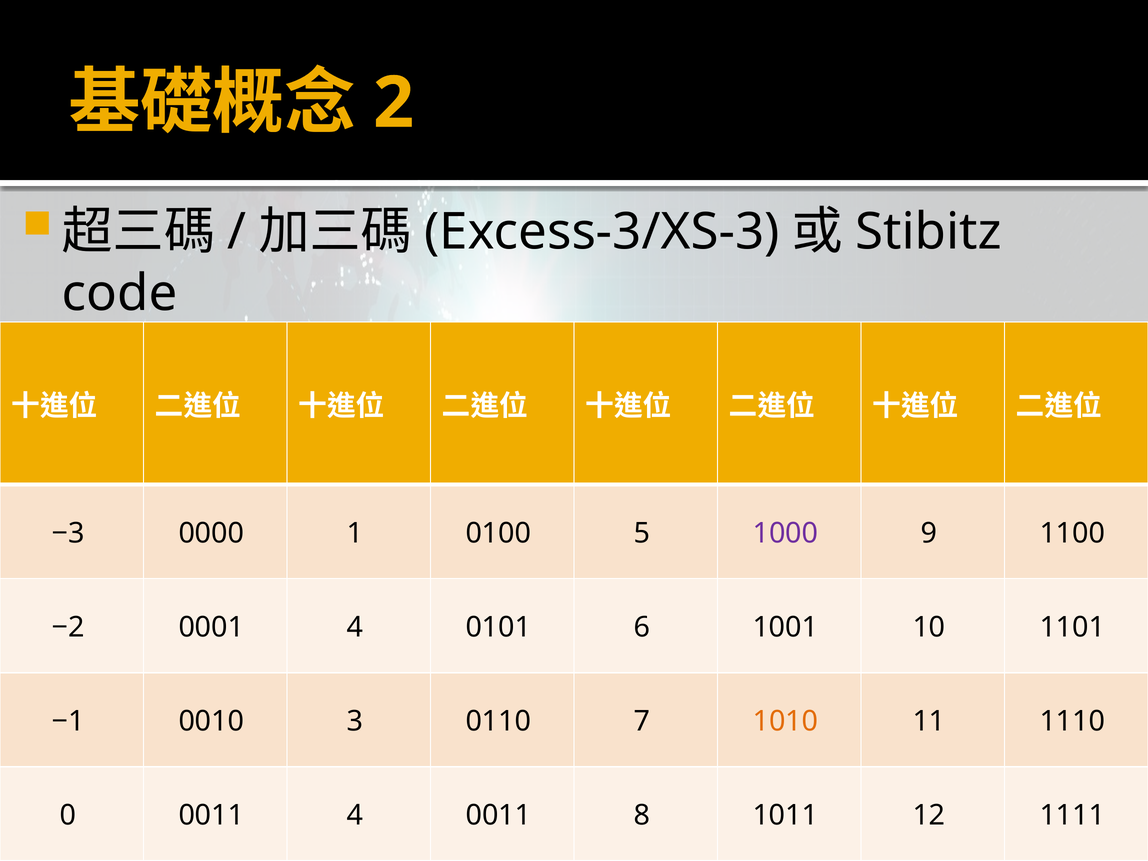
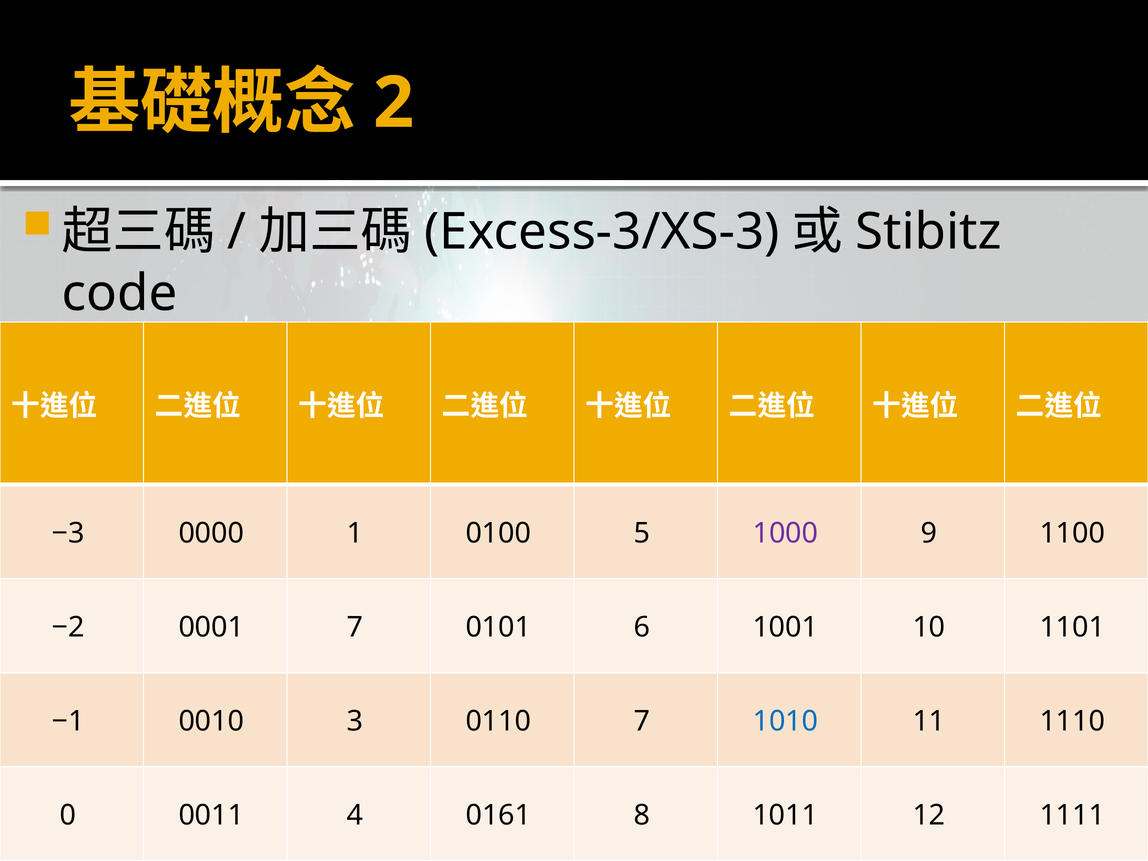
0001 4: 4 -> 7 (355, 627)
1010 colour: orange -> blue (785, 721)
4 0011: 0011 -> 0161 (498, 815)
